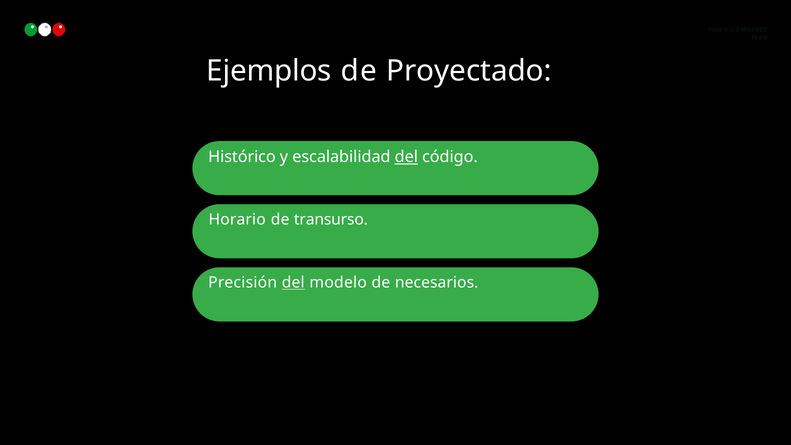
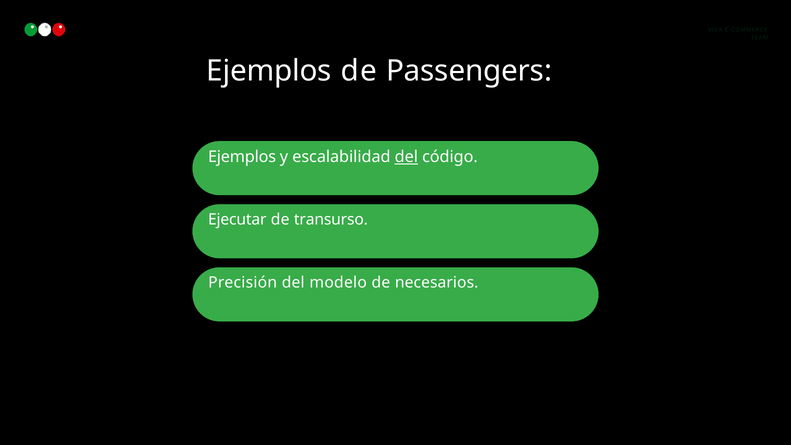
Proyectado: Proyectado -> Passengers (469, 71)
Histórico: Histórico -> Ejemplos (242, 157)
Horario: Horario -> Ejecutar (237, 219)
del underline: present -> none (293, 283)
